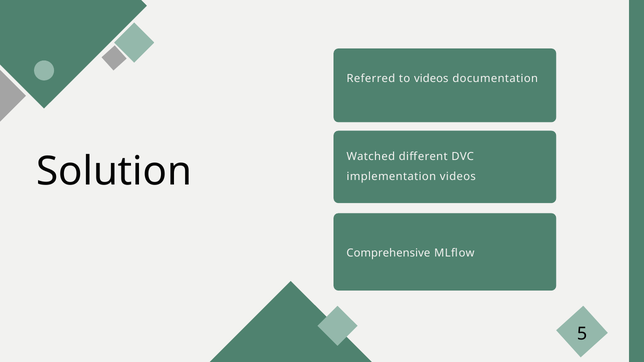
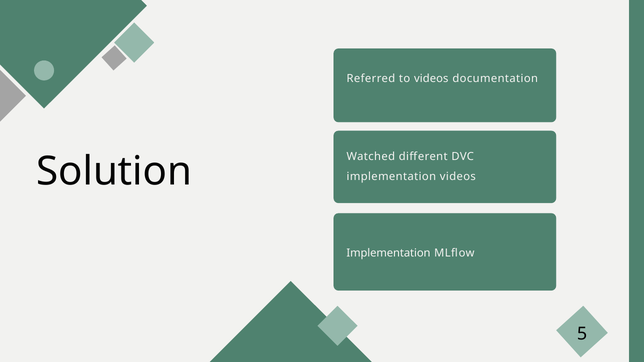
Comprehensive: Comprehensive -> Implementation (388, 253)
